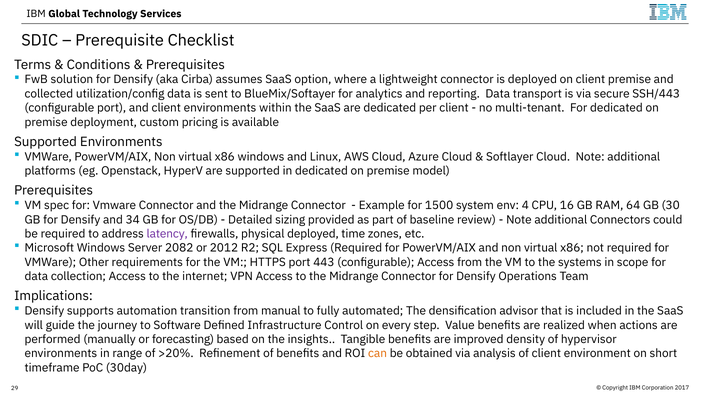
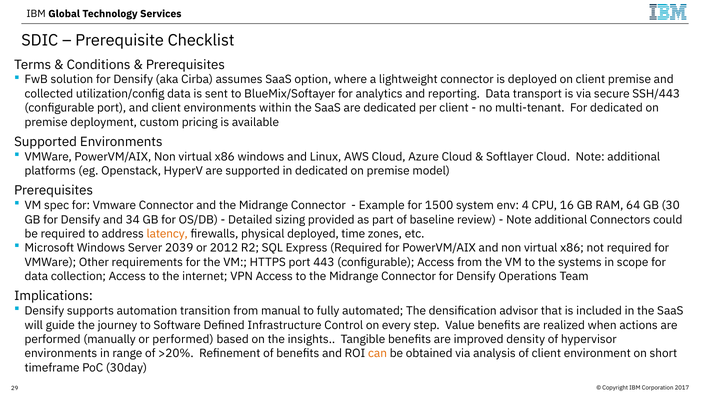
latency colour: purple -> orange (167, 234)
2082: 2082 -> 2039 (179, 248)
or forecasting: forecasting -> performed (183, 340)
